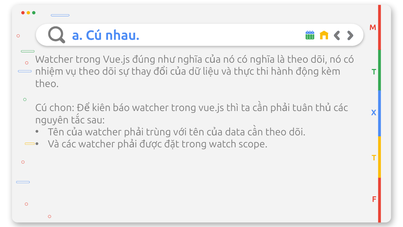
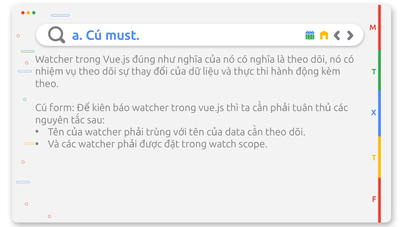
nhau: nhau -> must (122, 35)
chon: chon -> form (62, 108)
